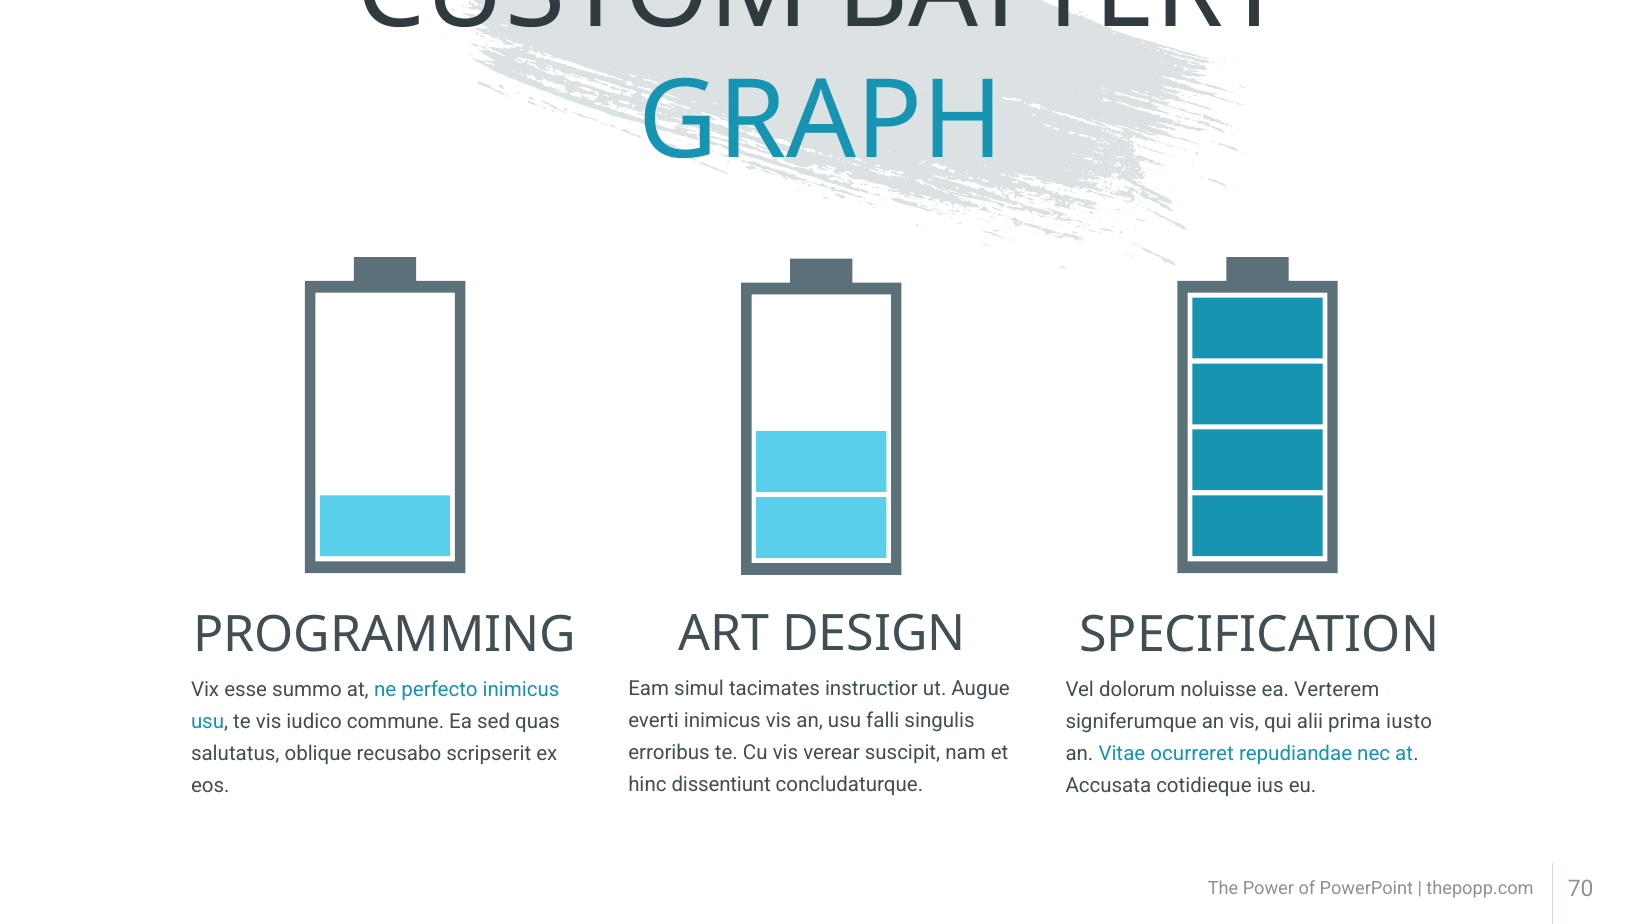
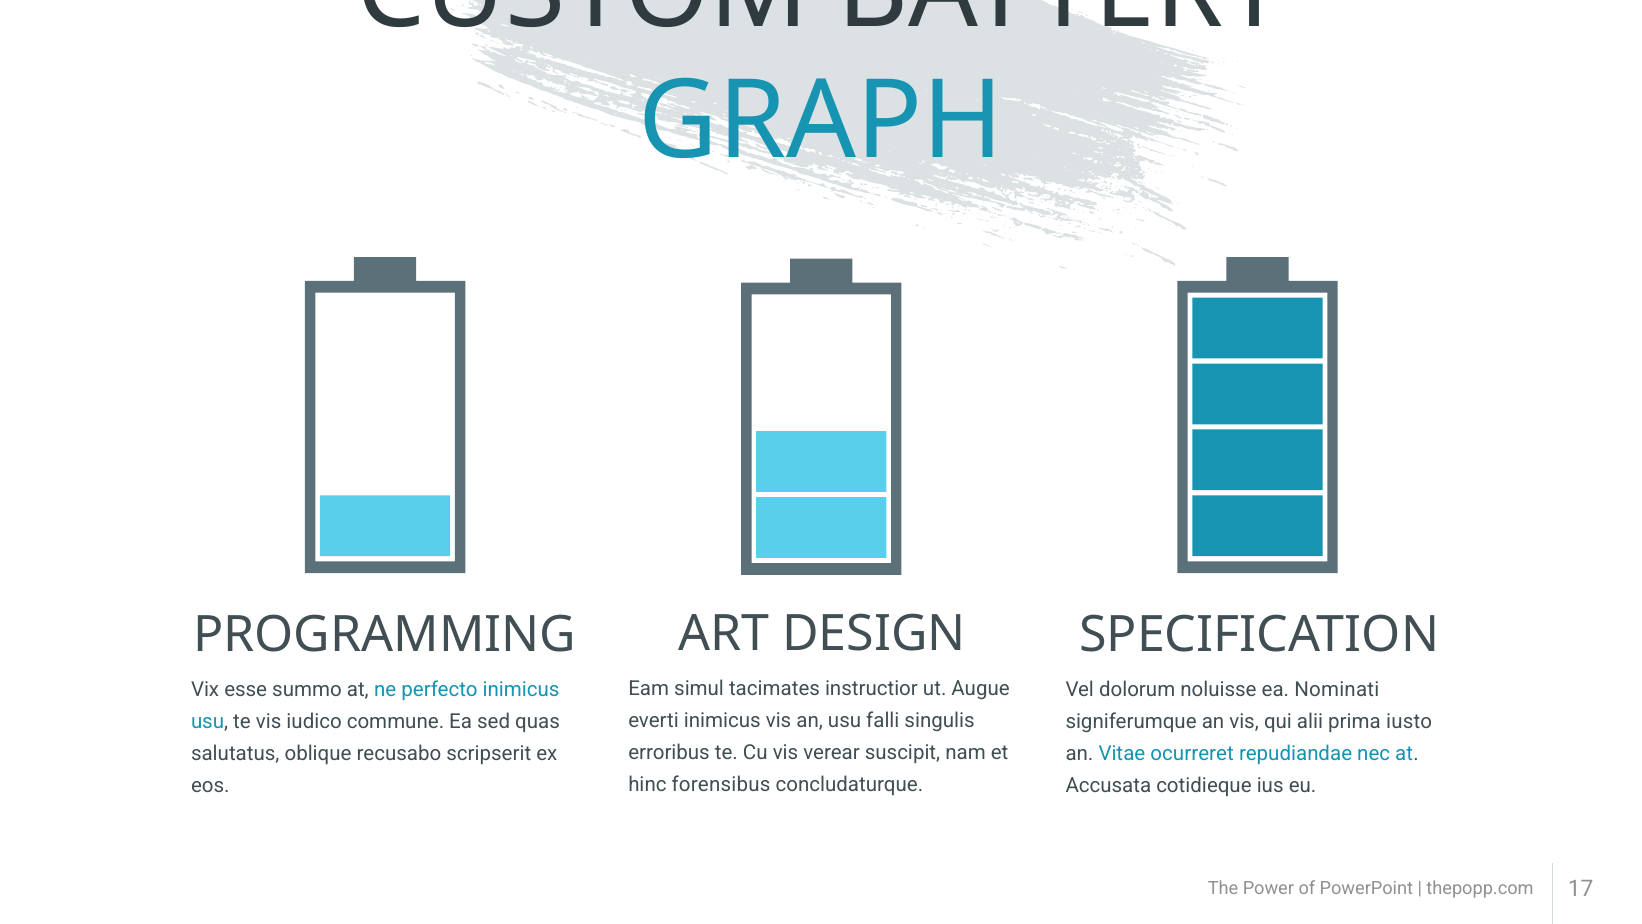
Verterem: Verterem -> Nominati (1337, 689)
dissentiunt: dissentiunt -> forensibus (721, 785)
70: 70 -> 17 (1581, 889)
